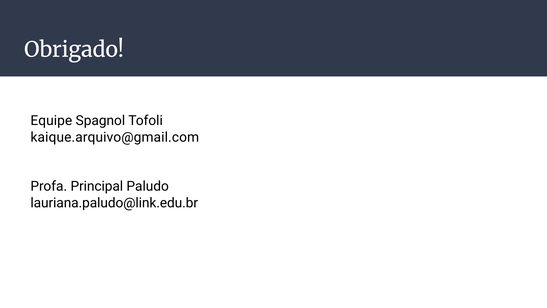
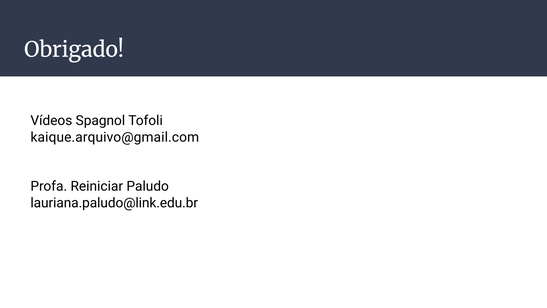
Equipe: Equipe -> Vídeos (51, 121)
Principal: Principal -> Reiniciar (97, 186)
